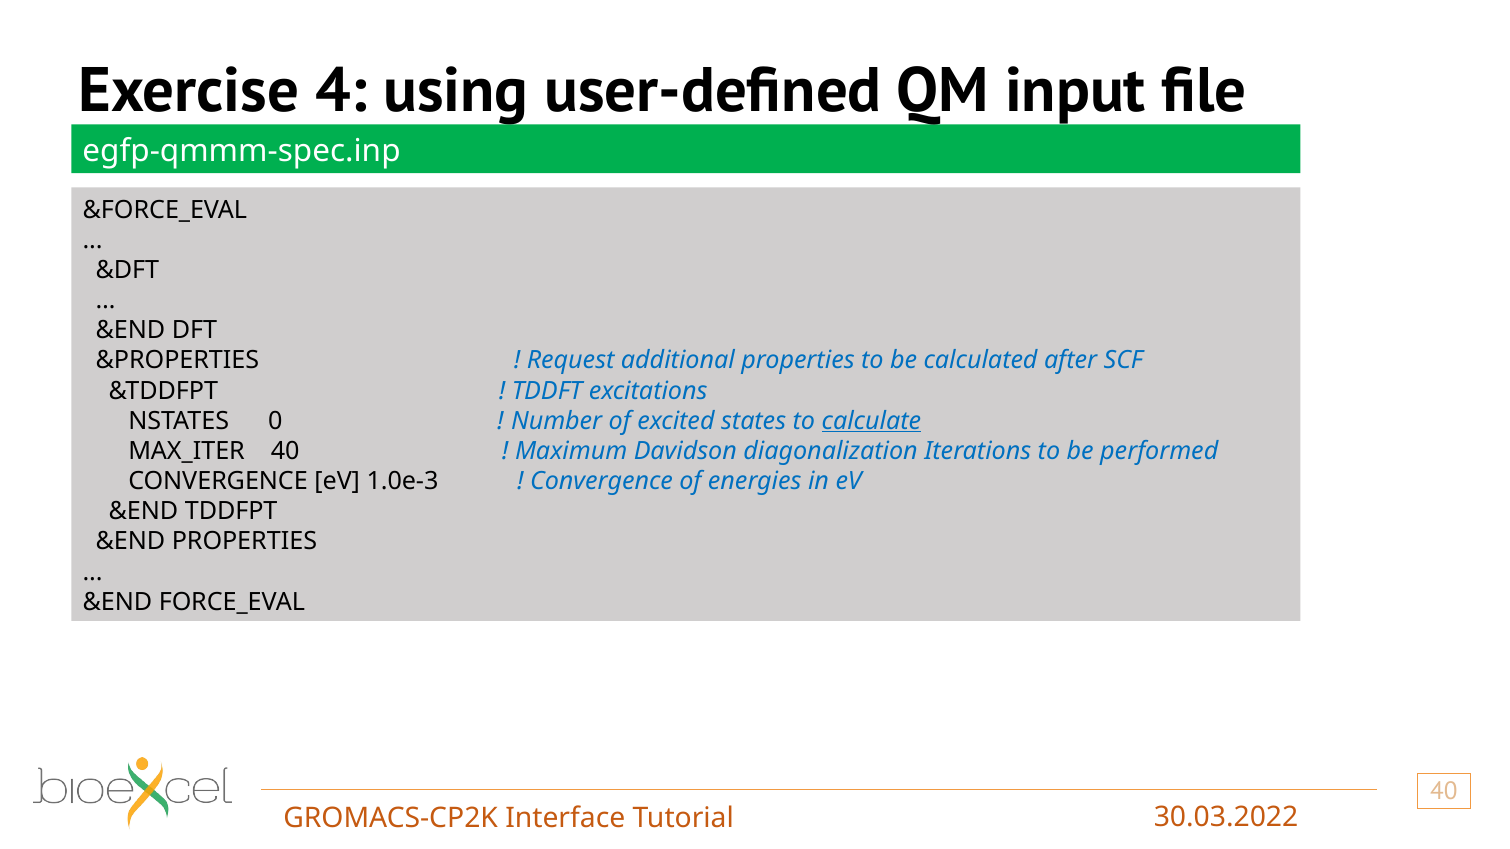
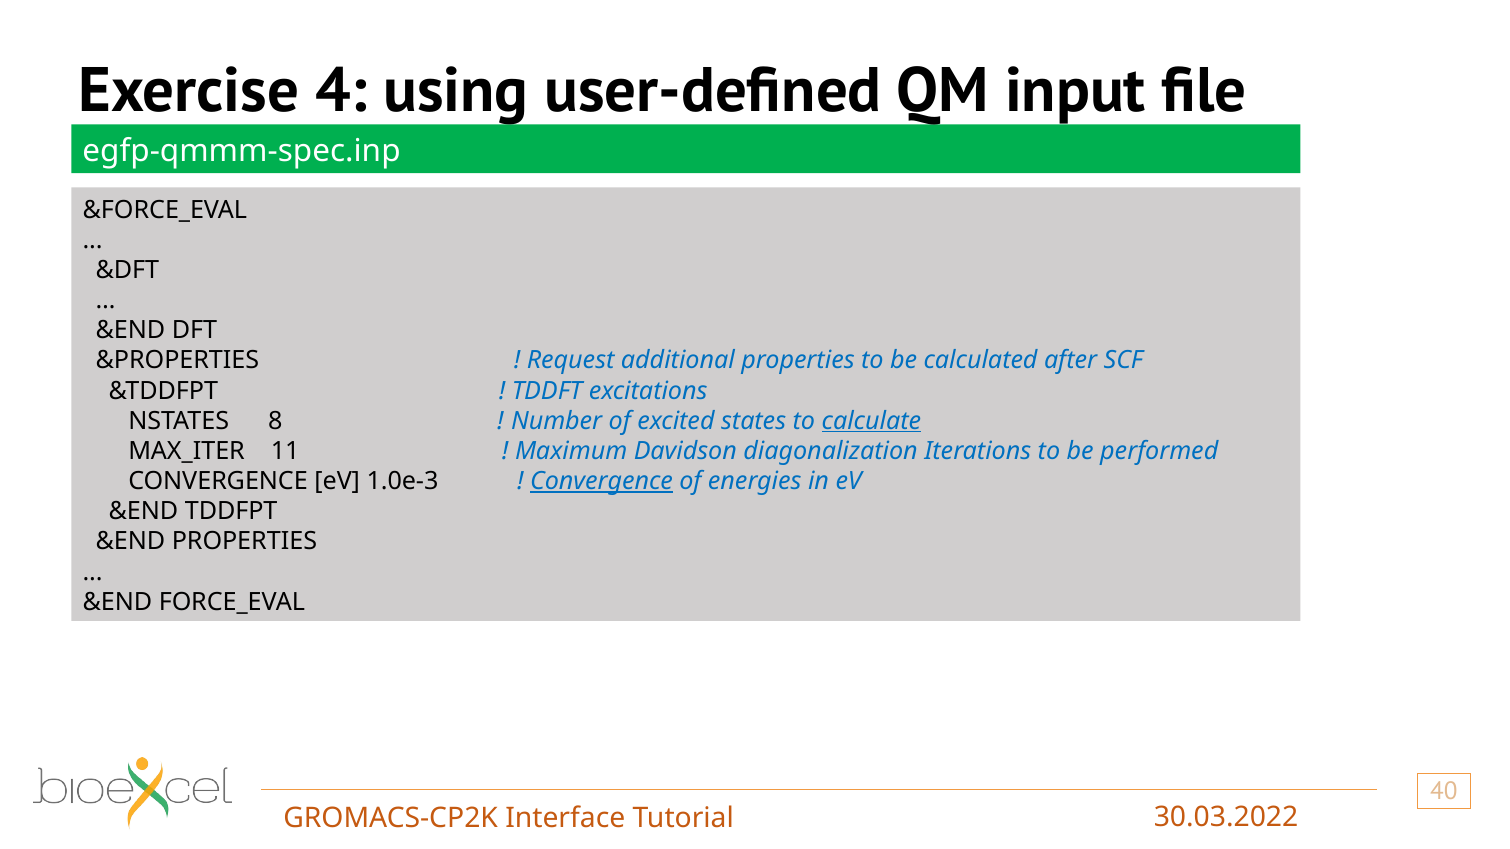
0: 0 -> 8 (275, 421)
MAX_ITER 40: 40 -> 11 (285, 451)
Convergence underline: none -> present (602, 481)
